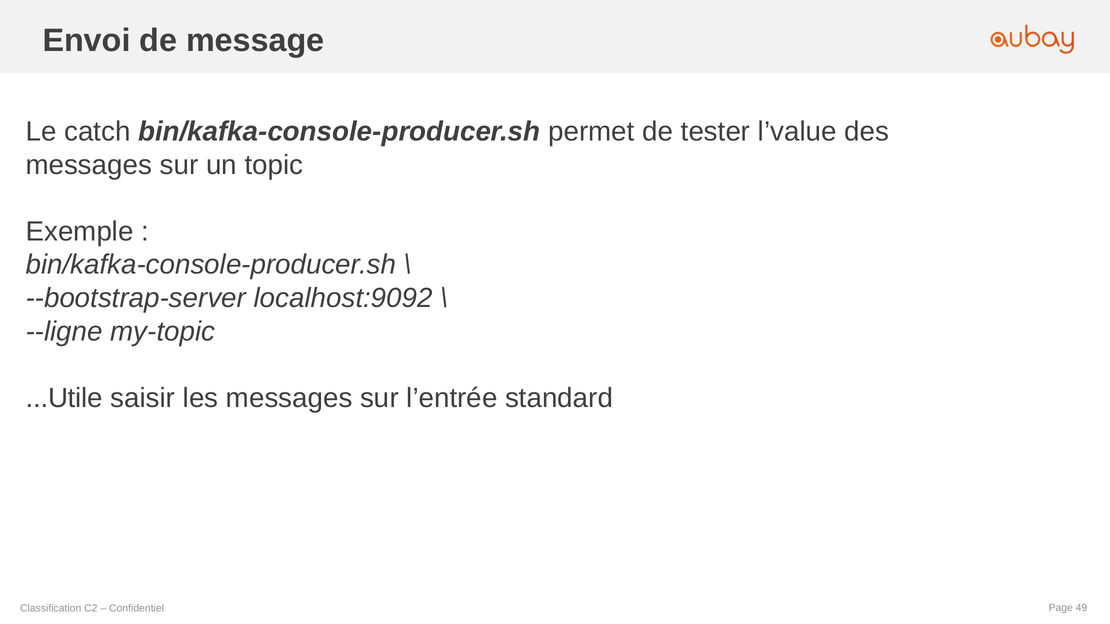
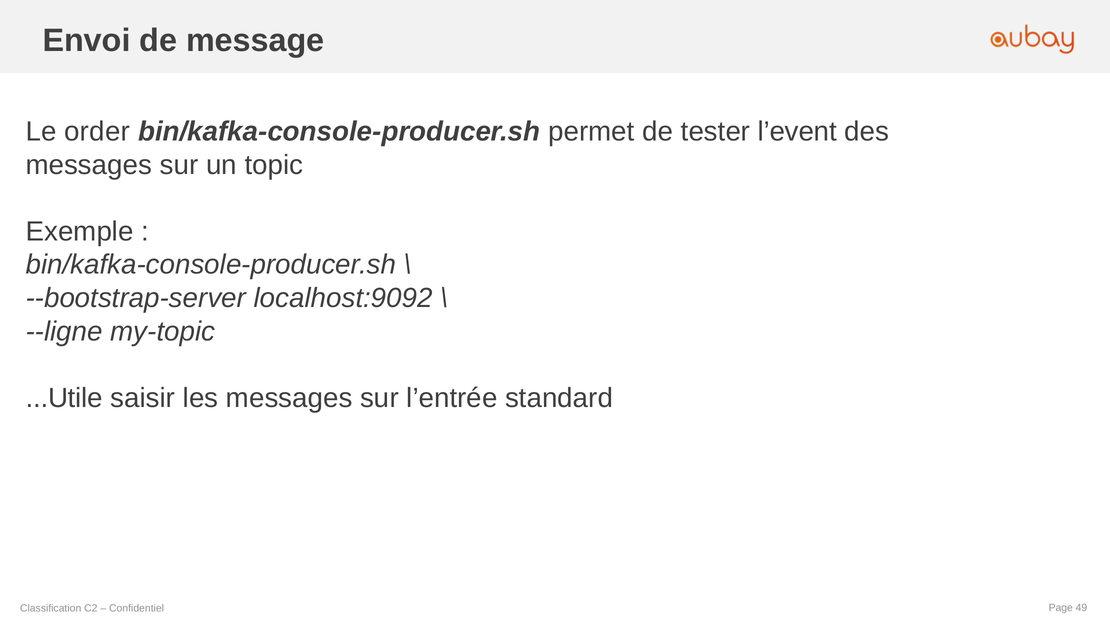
catch: catch -> order (97, 132)
l’value: l’value -> l’event (797, 132)
